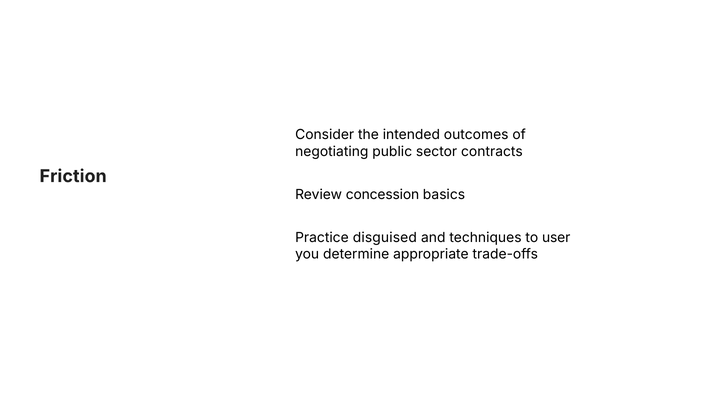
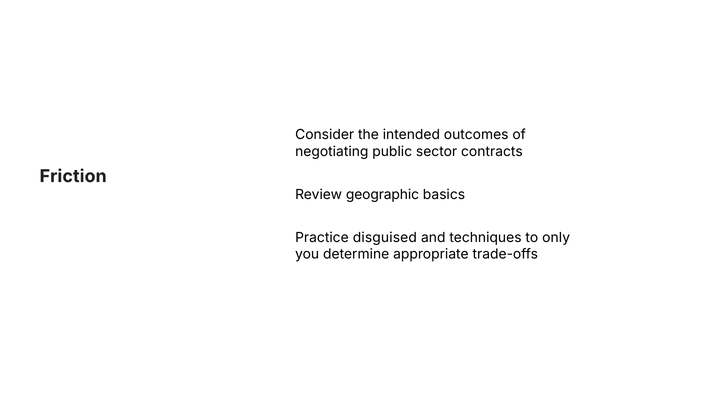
concession: concession -> geographic (382, 195)
user: user -> only (556, 238)
